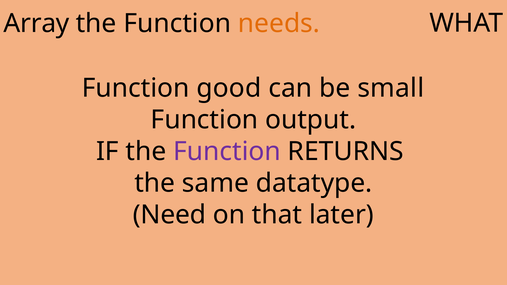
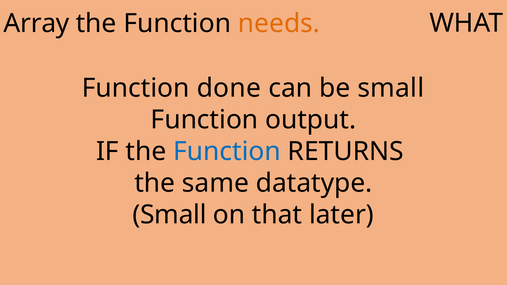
good: good -> done (229, 88)
Function colour: purple -> blue (227, 152)
Need: Need -> Small (170, 215)
